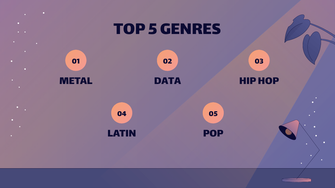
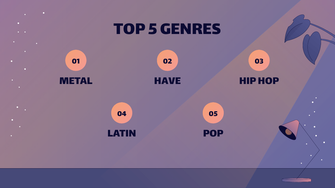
DATA: DATA -> HAVE (167, 80)
